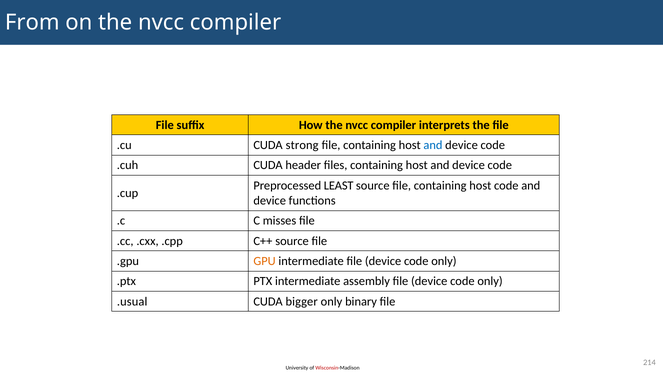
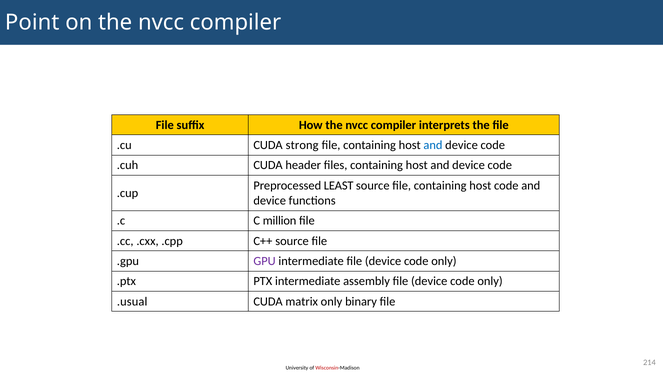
From: From -> Point (32, 22)
misses: misses -> million (280, 221)
GPU colour: orange -> purple (265, 261)
bigger: bigger -> matrix (302, 301)
